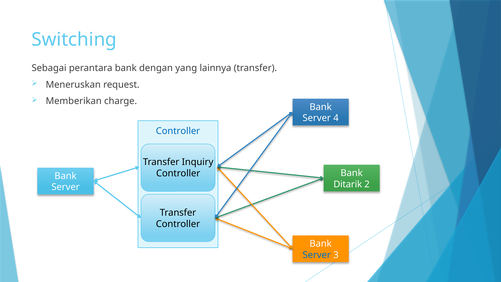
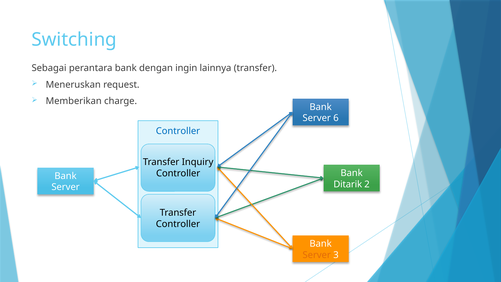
yang: yang -> ingin (186, 68)
4: 4 -> 6 (336, 118)
Server colour: blue -> orange (317, 255)
